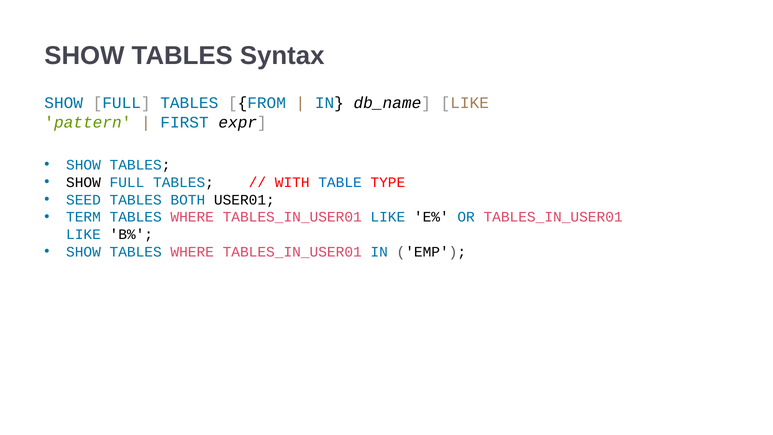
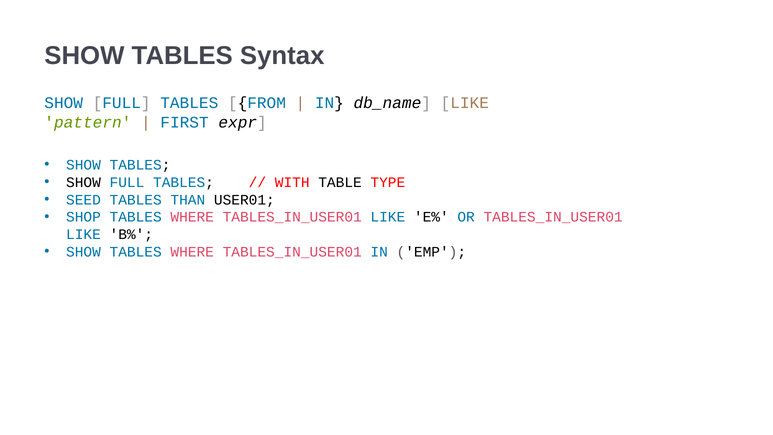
TABLE colour: blue -> black (340, 182)
BOTH: BOTH -> THAN (188, 200)
TERM: TERM -> SHOP (83, 217)
